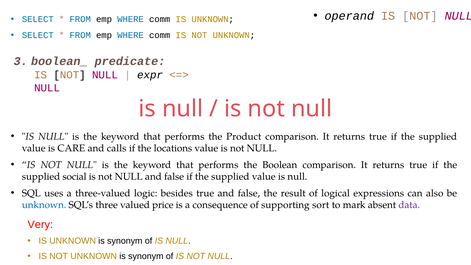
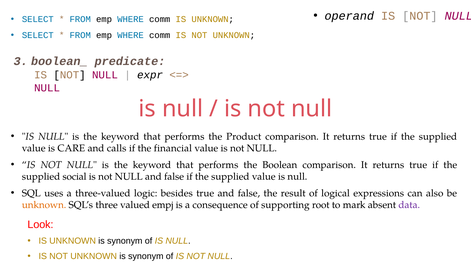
locations: locations -> financial (173, 148)
unknown colour: blue -> orange (44, 205)
price: price -> empj (163, 205)
sort: sort -> root (321, 205)
Very: Very -> Look (40, 225)
